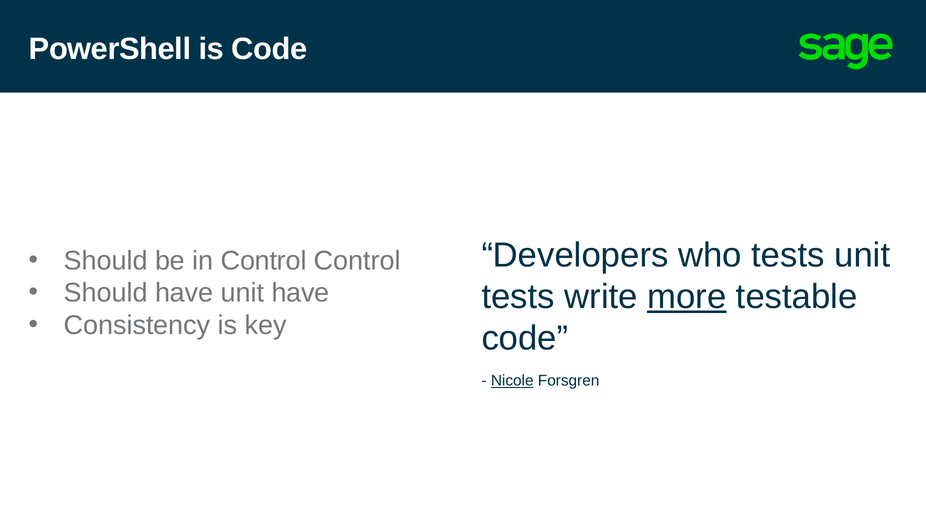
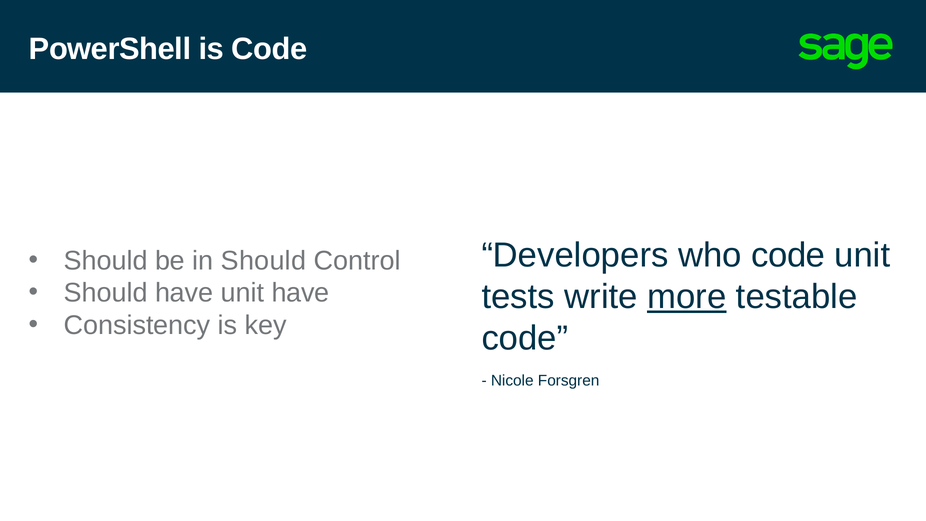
who tests: tests -> code (788, 255)
in Control: Control -> Should (263, 261)
Nicole underline: present -> none (512, 381)
